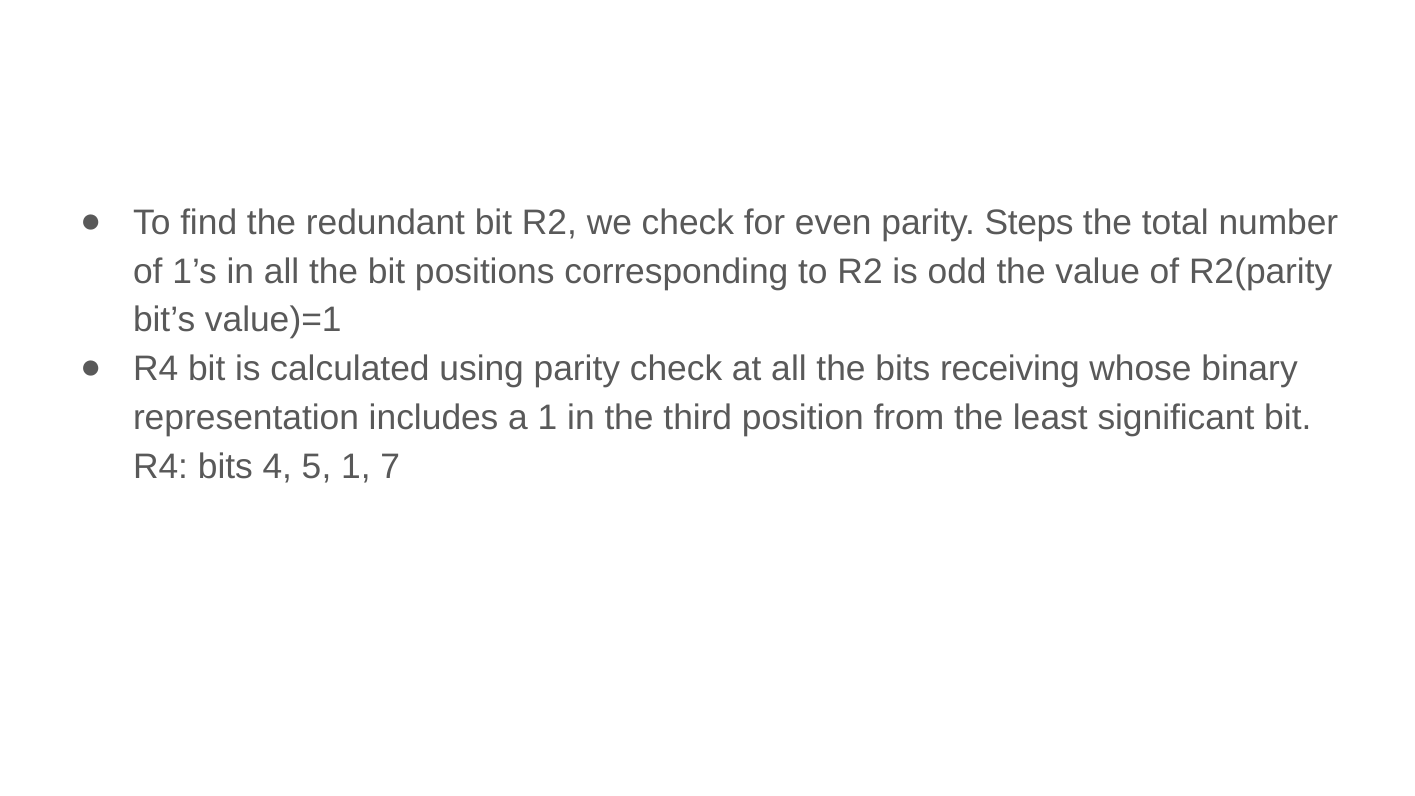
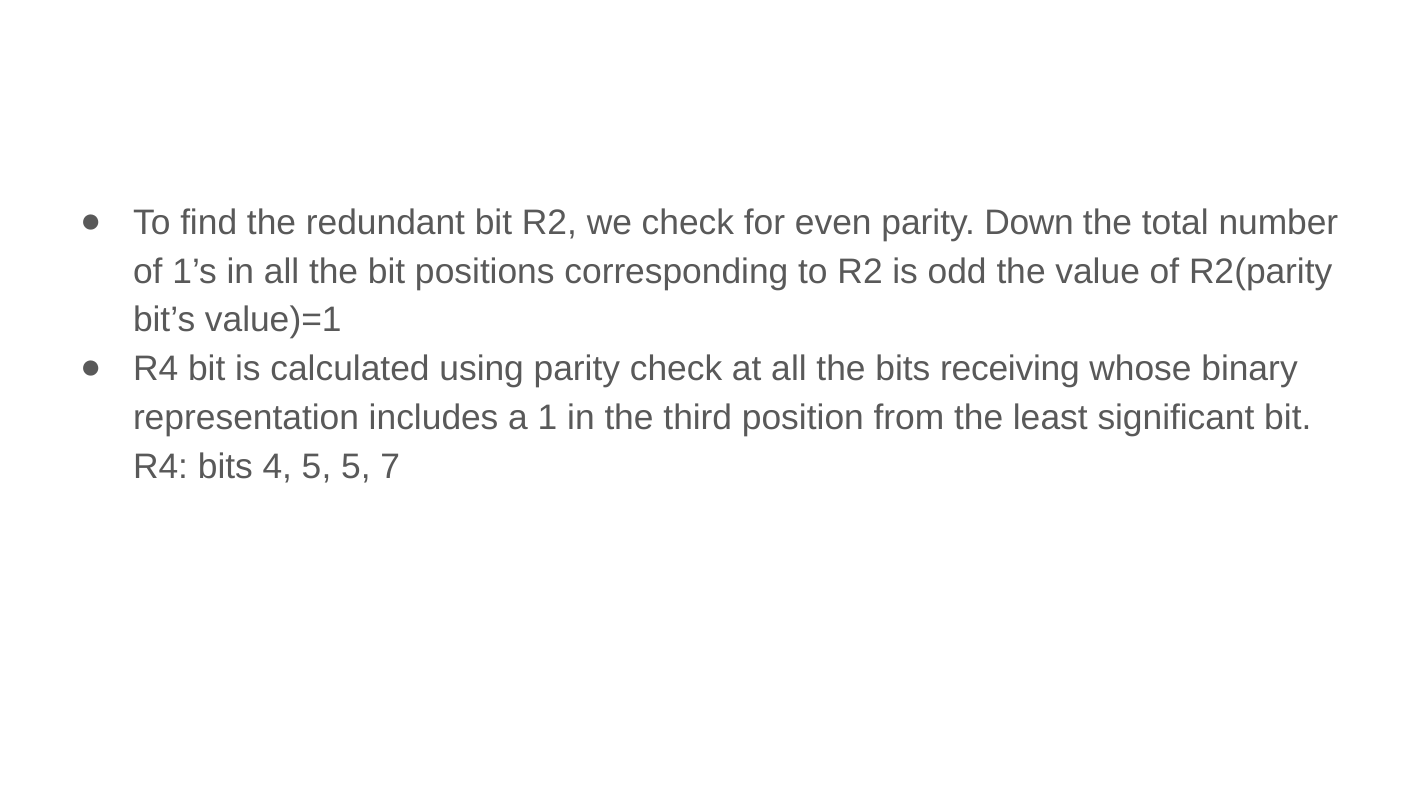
Steps: Steps -> Down (1029, 223)
5 1: 1 -> 5 (356, 467)
